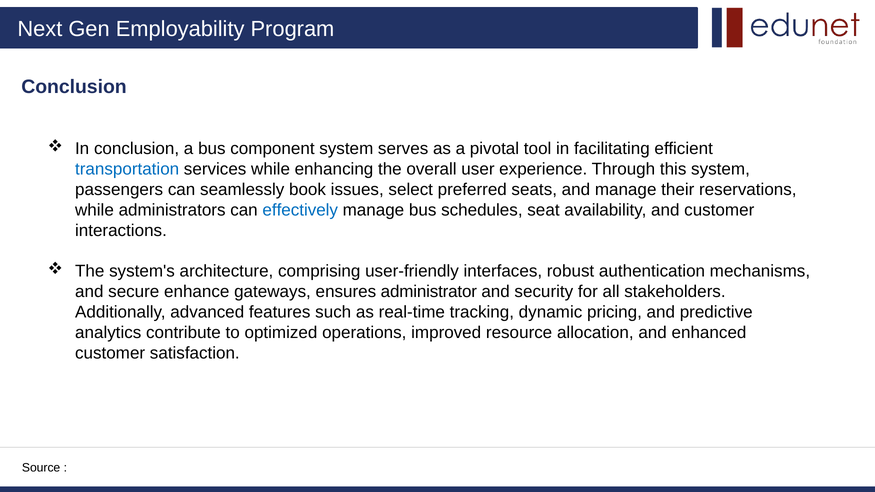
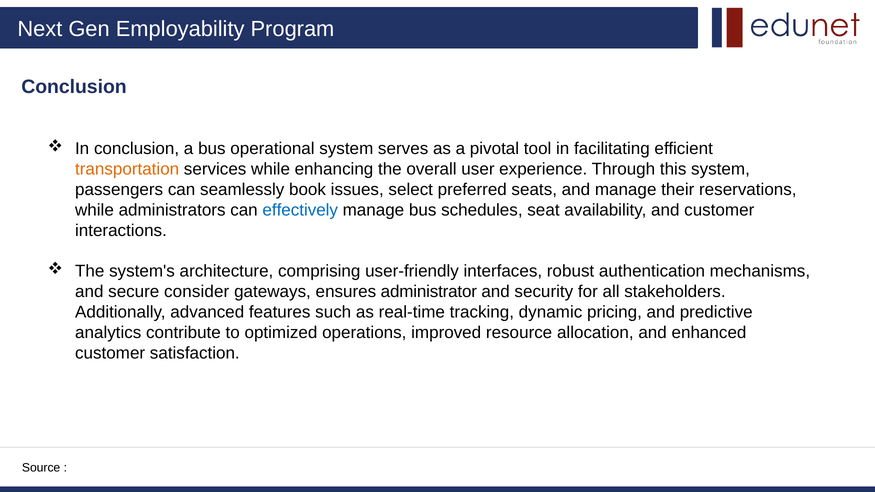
component: component -> operational (272, 149)
transportation colour: blue -> orange (127, 169)
enhance: enhance -> consider (197, 292)
